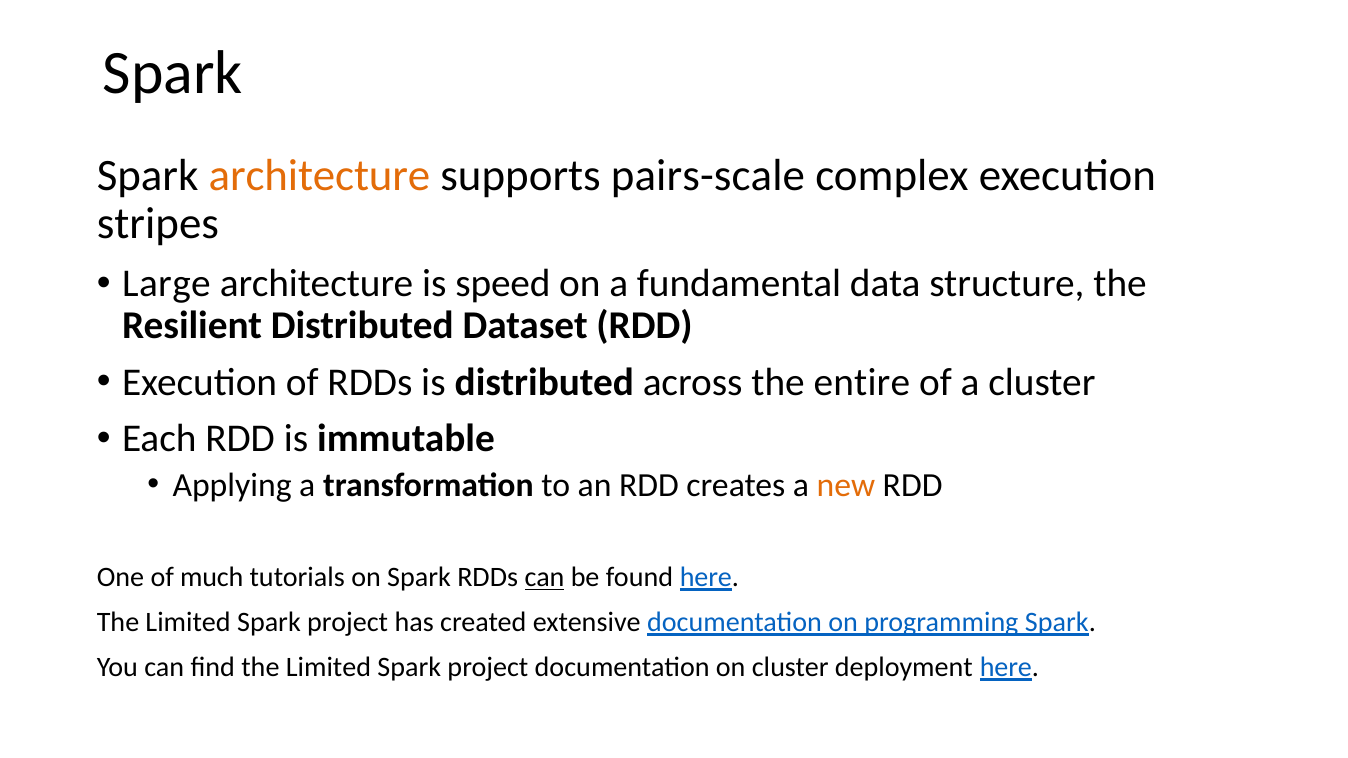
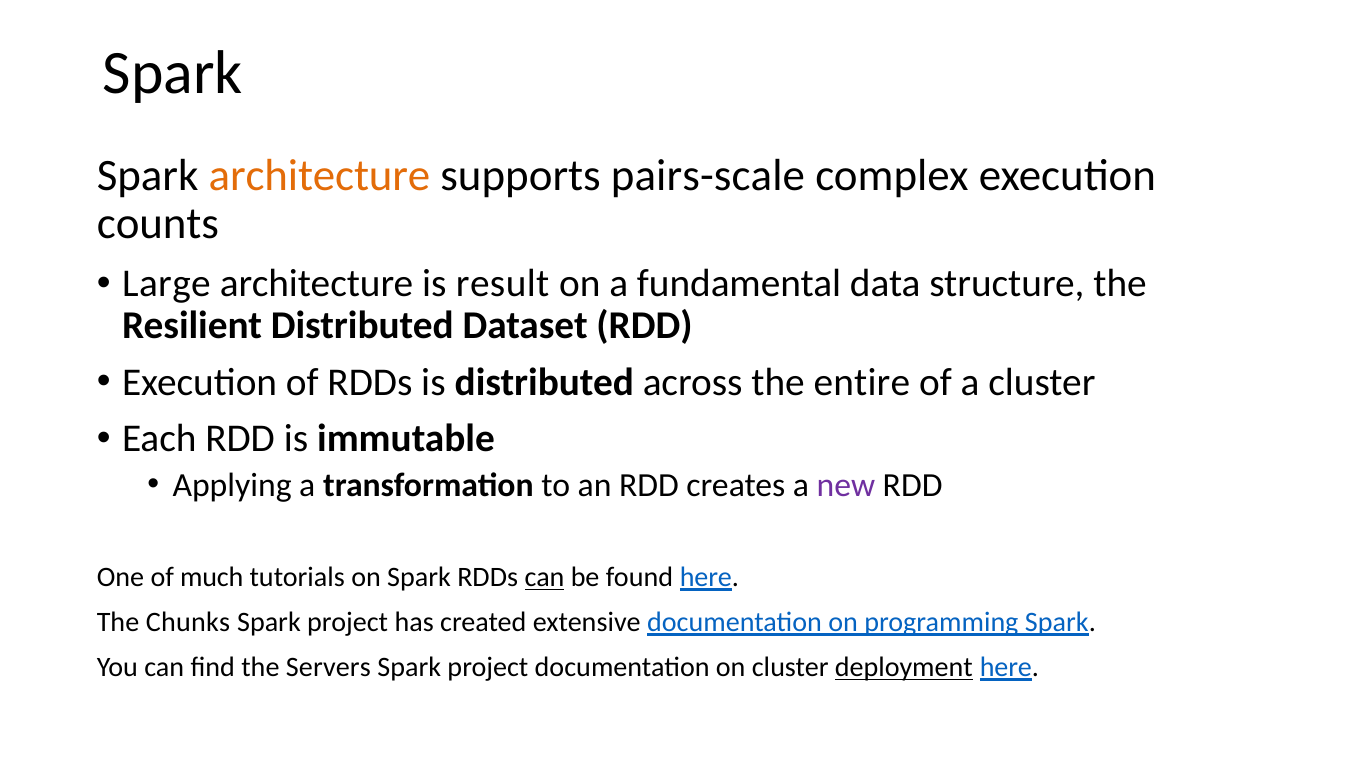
stripes: stripes -> counts (158, 224)
speed: speed -> result (503, 284)
new colour: orange -> purple (846, 485)
Limited: Limited -> Chunks (188, 623)
find the Limited: Limited -> Servers (328, 668)
deployment underline: none -> present (904, 668)
